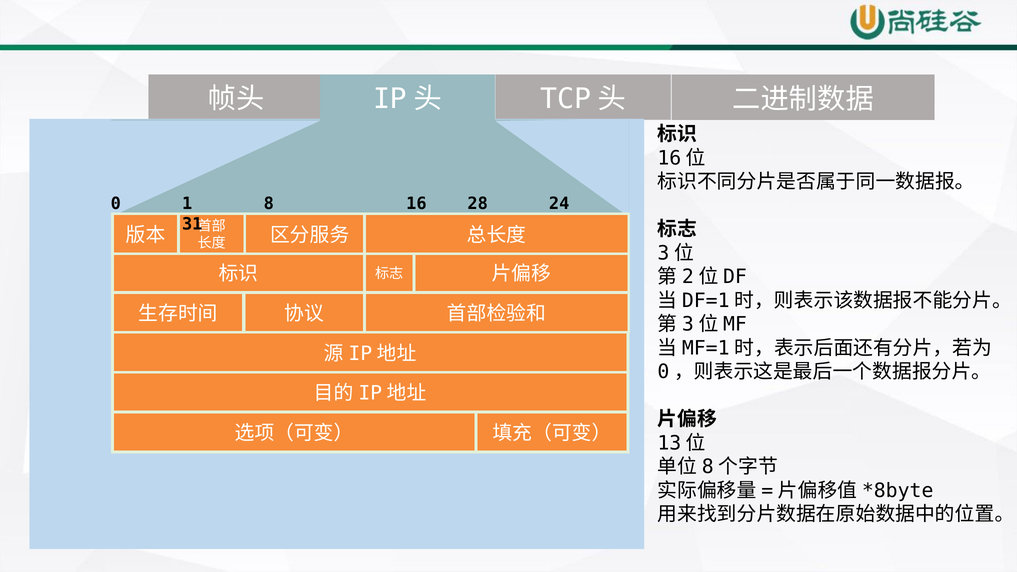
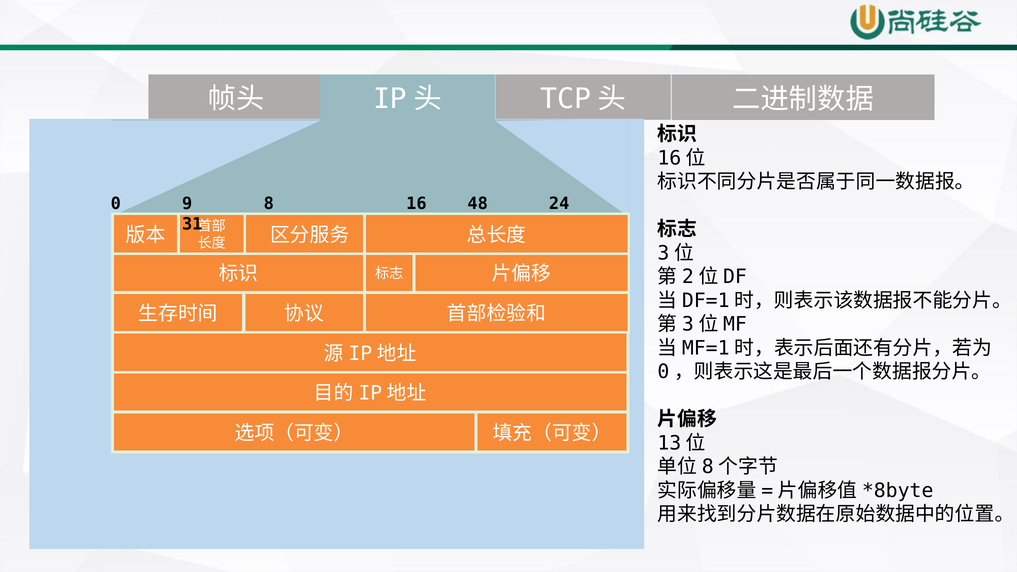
1: 1 -> 9 (187, 204)
28: 28 -> 48 (478, 204)
